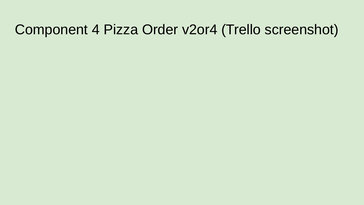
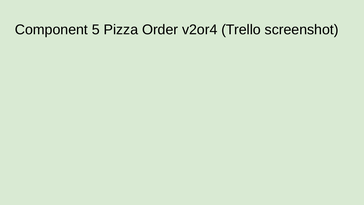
4: 4 -> 5 (96, 30)
